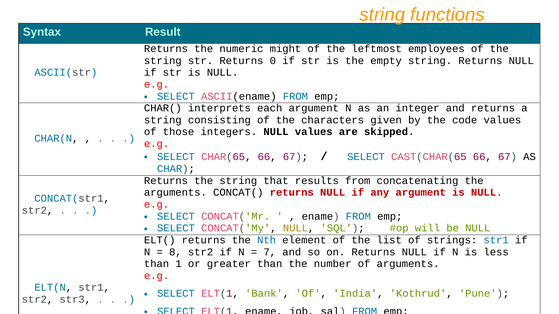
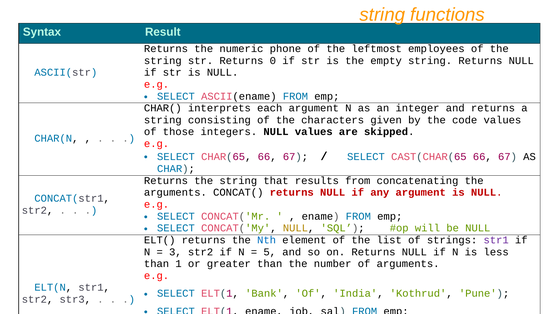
might: might -> phone (285, 49)
str1 colour: blue -> purple (496, 240)
8: 8 -> 3 (175, 252)
7: 7 -> 5 (270, 252)
